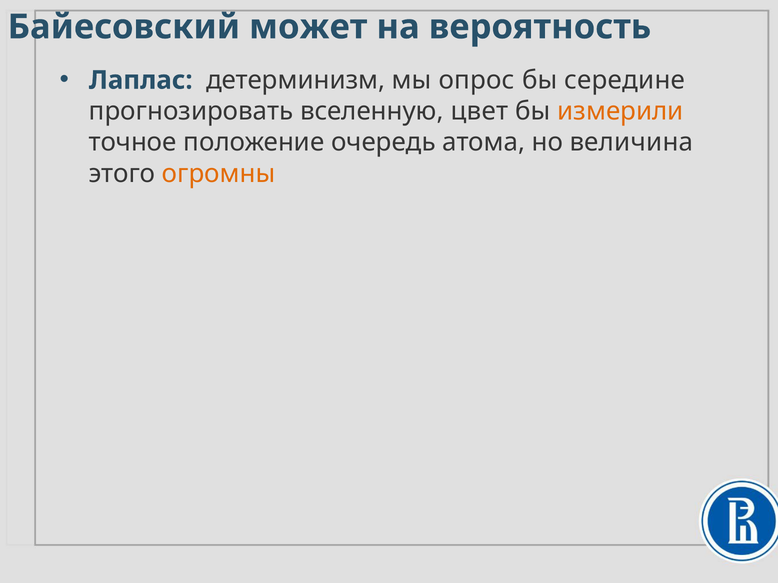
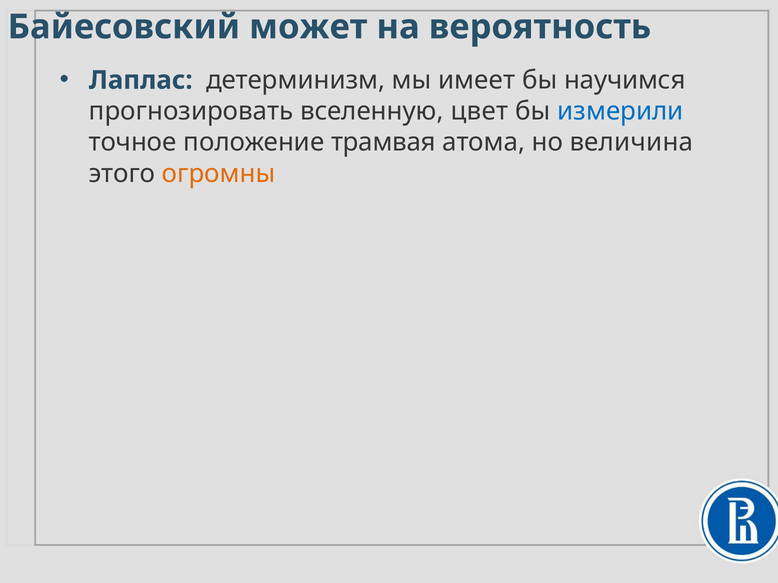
опрос: опрос -> имеет (477, 80)
середине: середине -> научимся (625, 80)
измерили colour: orange -> blue (620, 111)
очередь: очередь -> трамвая (383, 143)
